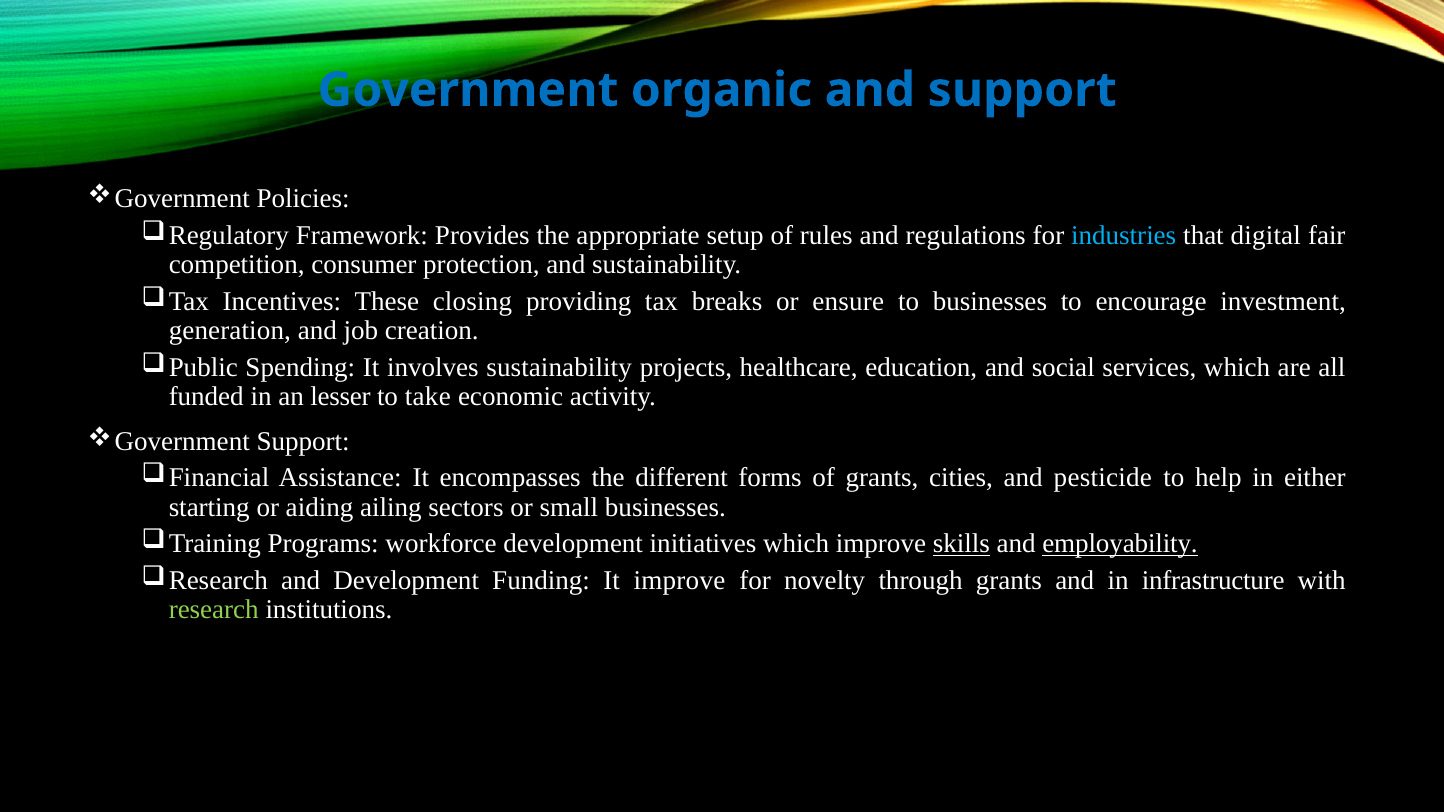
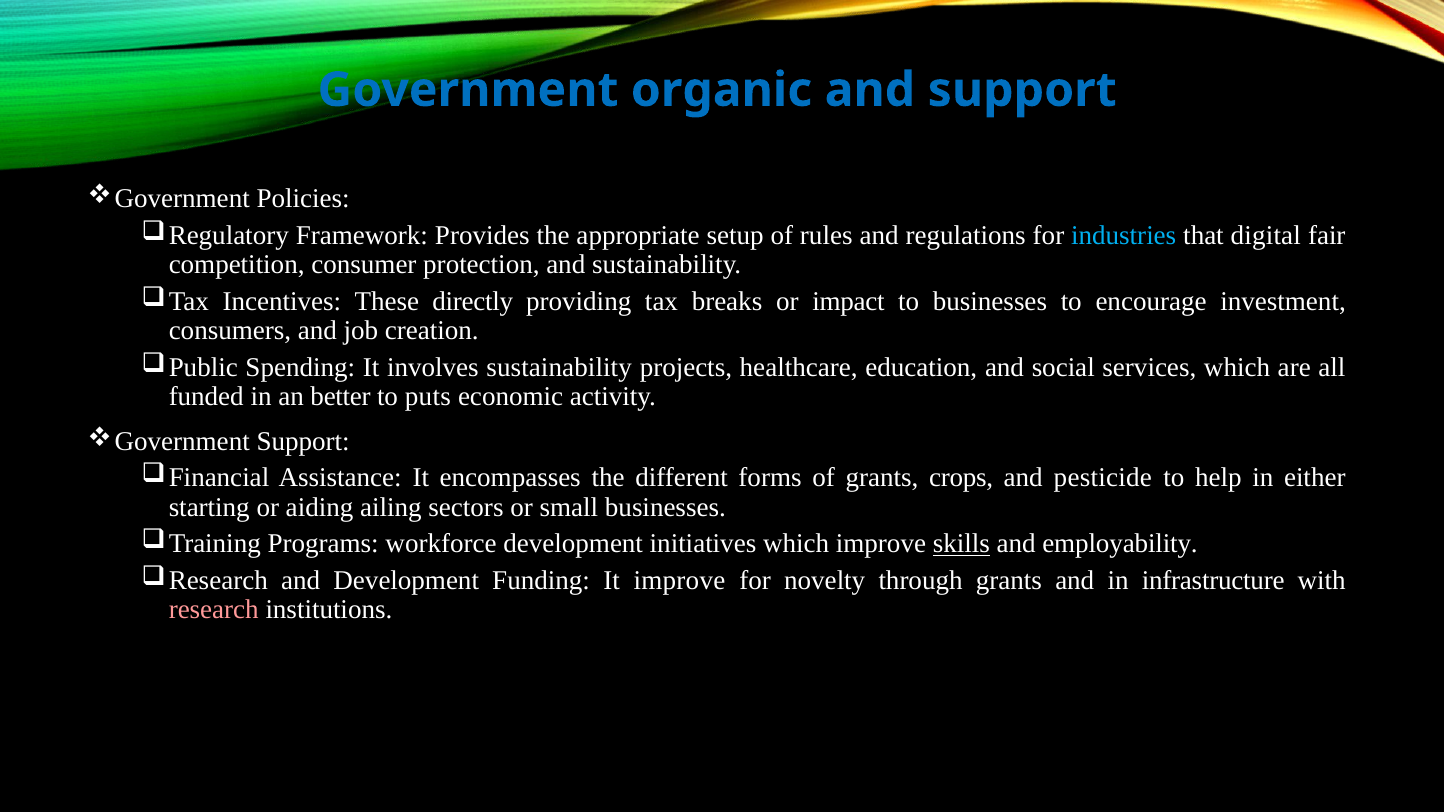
closing: closing -> directly (473, 302)
ensure: ensure -> impact (848, 302)
generation: generation -> consumers (230, 331)
lesser: lesser -> better (341, 397)
take: take -> puts (428, 397)
cities: cities -> crops (961, 478)
employability underline: present -> none (1120, 544)
research colour: light green -> pink (214, 610)
